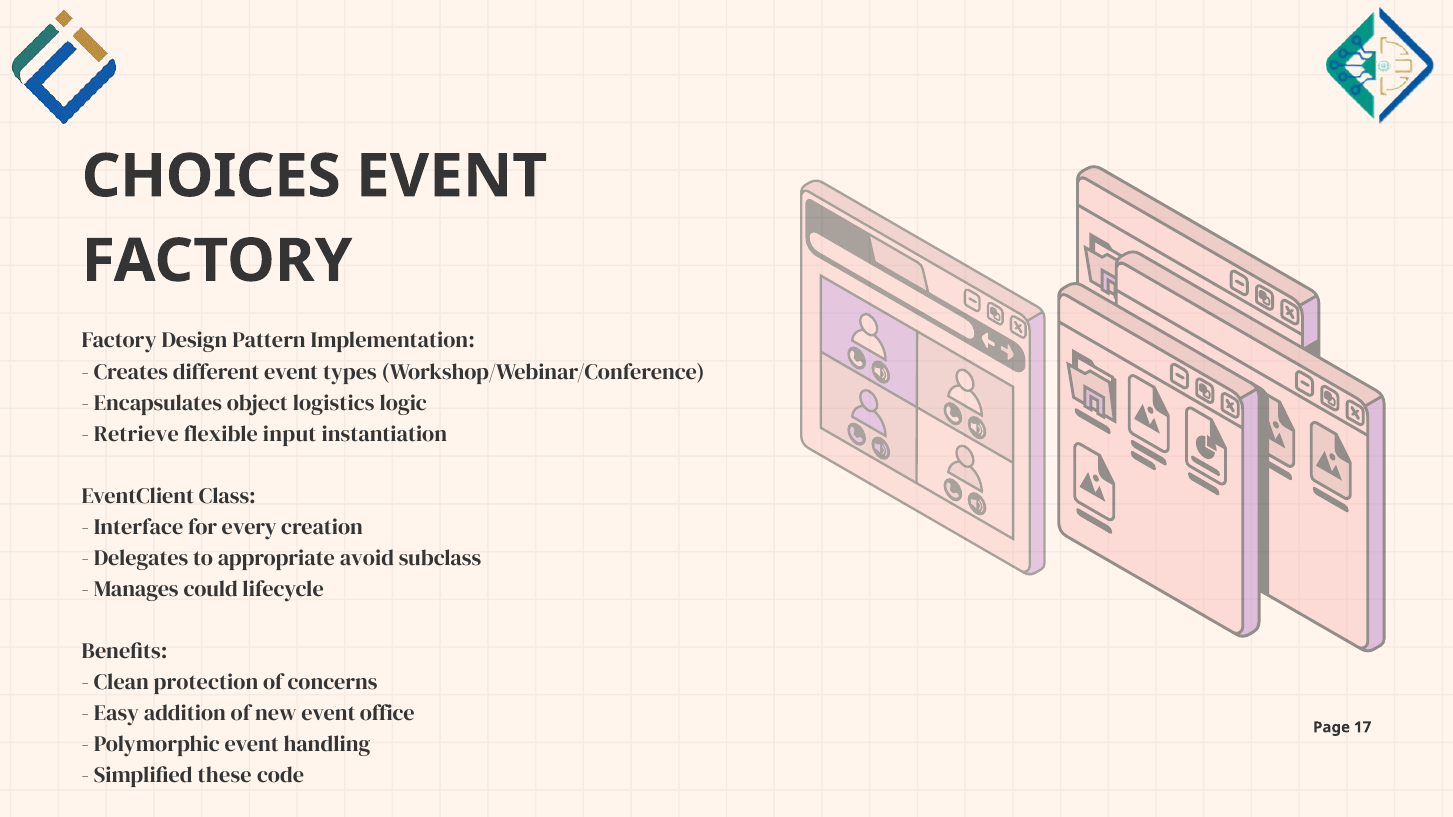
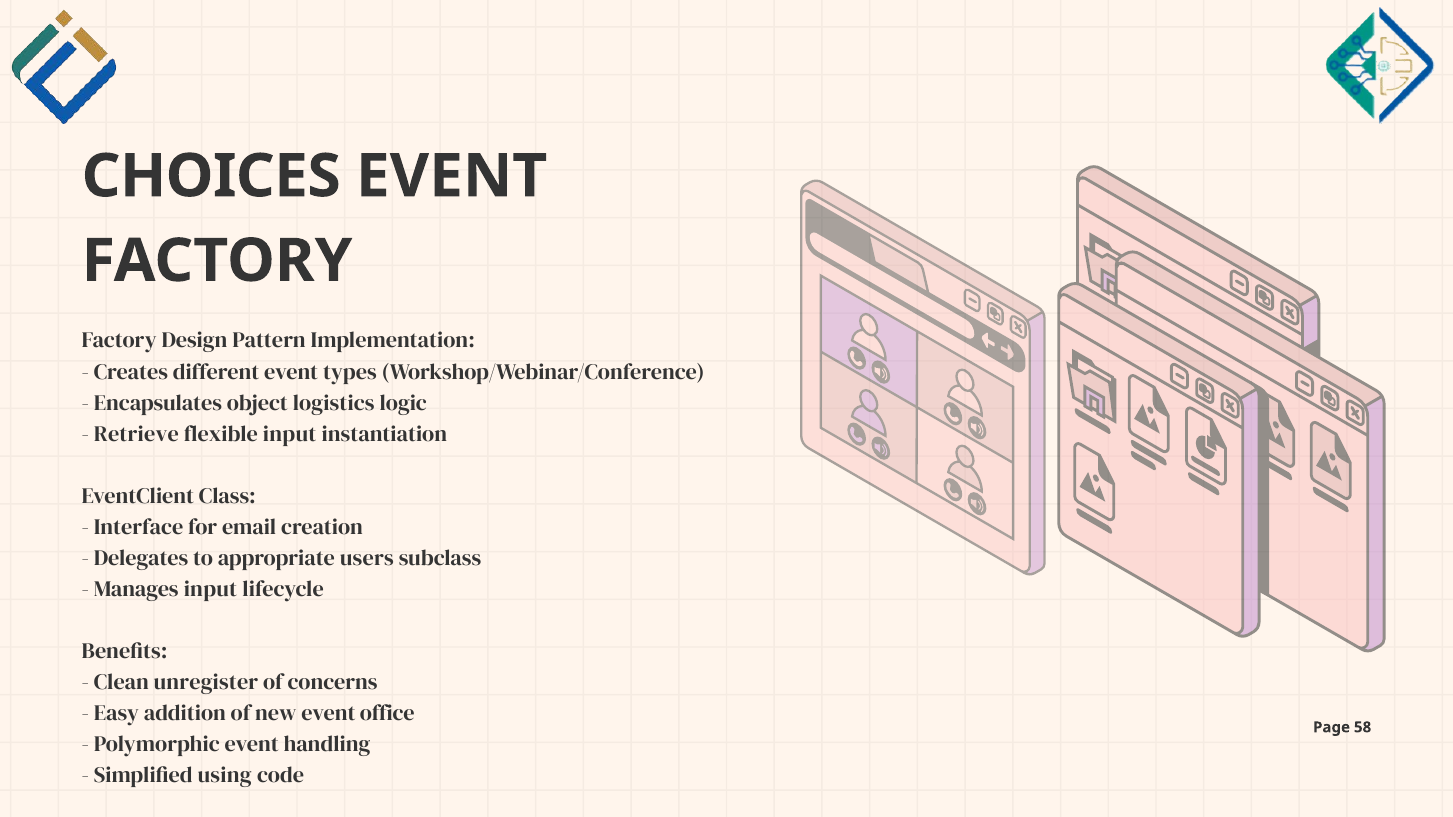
every: every -> email (249, 527)
avoid: avoid -> users (367, 558)
Manages could: could -> input (210, 589)
protection: protection -> unregister (206, 682)
17: 17 -> 58 (1363, 728)
these: these -> using (225, 776)
